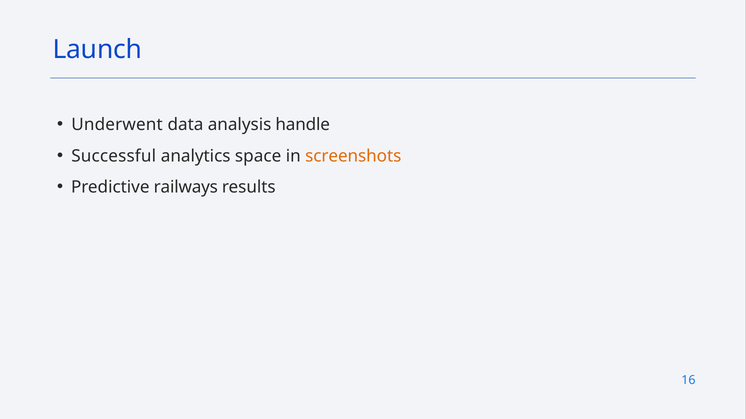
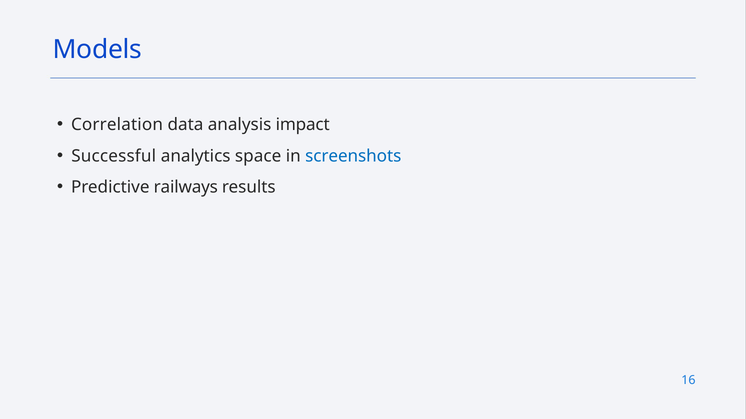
Launch: Launch -> Models (97, 50)
Underwent: Underwent -> Correlation (117, 125)
handle: handle -> impact (303, 125)
screenshots colour: orange -> blue (353, 156)
